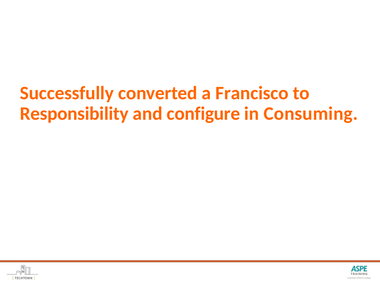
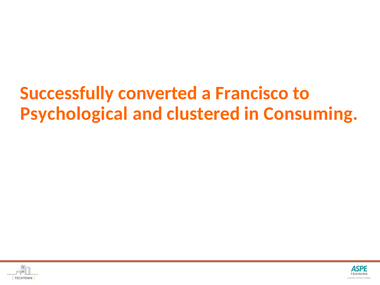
Responsibility: Responsibility -> Psychological (74, 114)
configure: configure -> clustered (203, 114)
